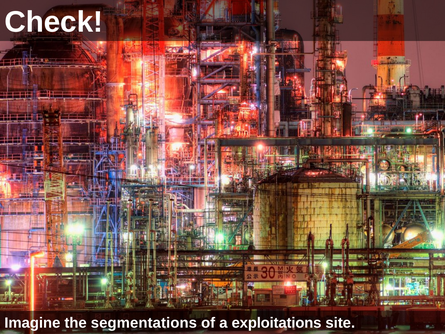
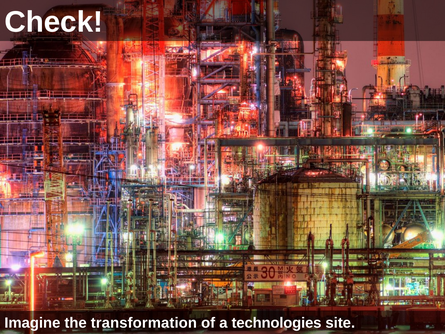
segmentations: segmentations -> transformation (144, 323)
exploitations: exploitations -> technologies (277, 323)
